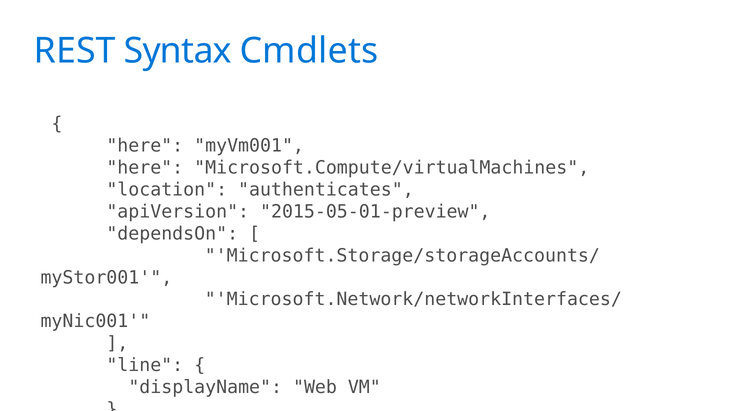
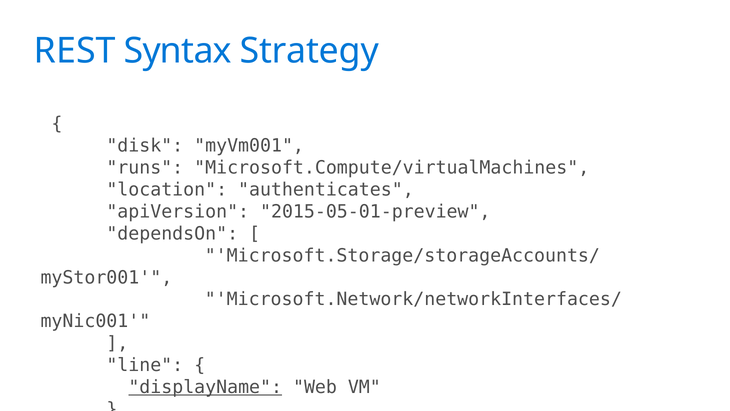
Cmdlets: Cmdlets -> Strategy (309, 51)
here: here -> disk (145, 146)
here: here -> runs (145, 168)
displayName underline: none -> present (205, 387)
